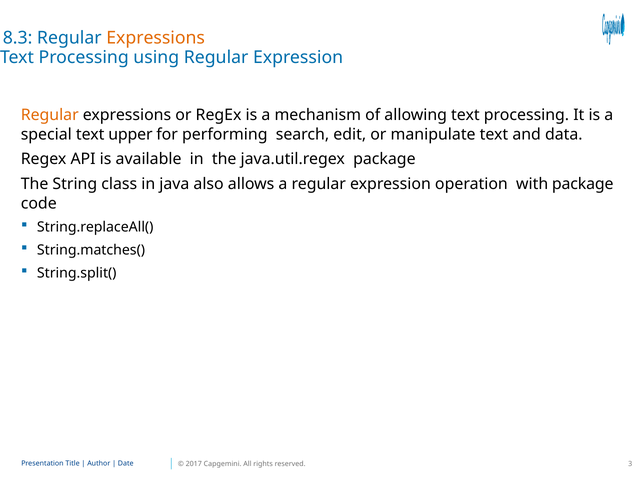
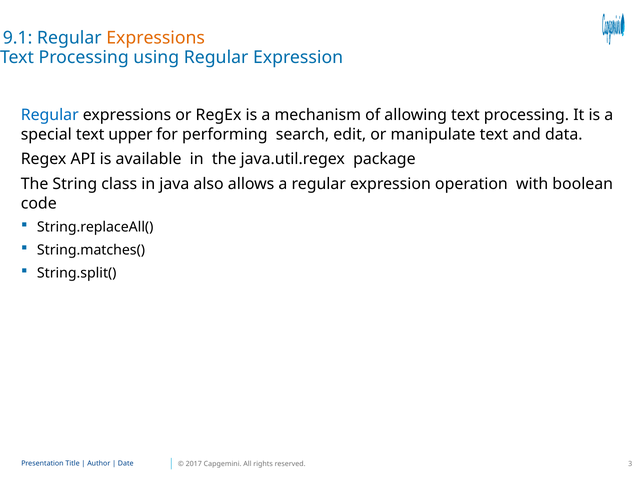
8.3: 8.3 -> 9.1 (18, 38)
Regular colour: orange -> blue (50, 115)
with package: package -> boolean (583, 184)
